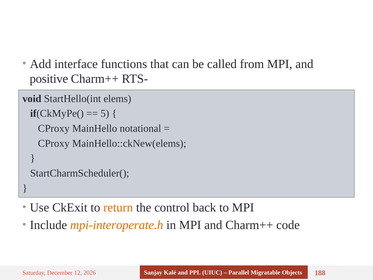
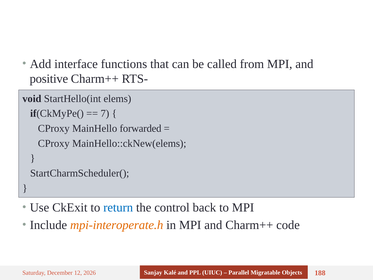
5: 5 -> 7 (105, 113)
notational: notational -> forwarded (141, 128)
return colour: orange -> blue (118, 207)
